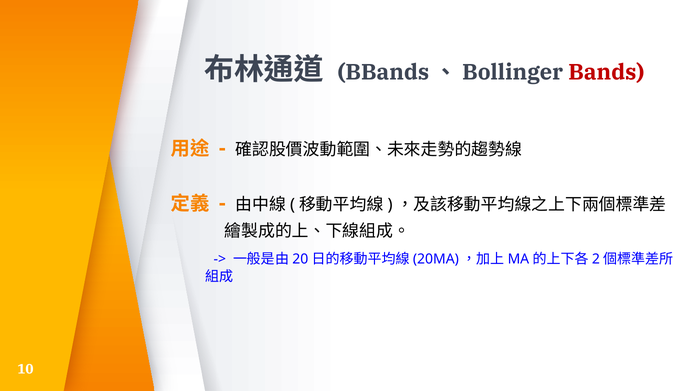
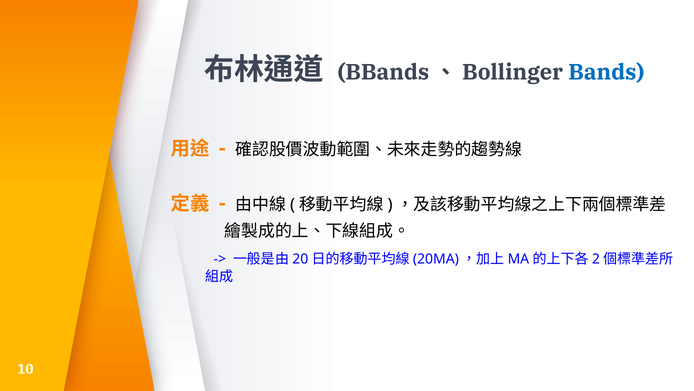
Bands colour: red -> blue (606, 72)
